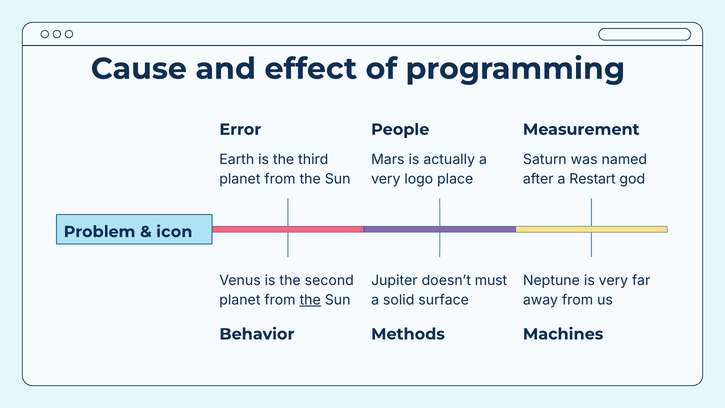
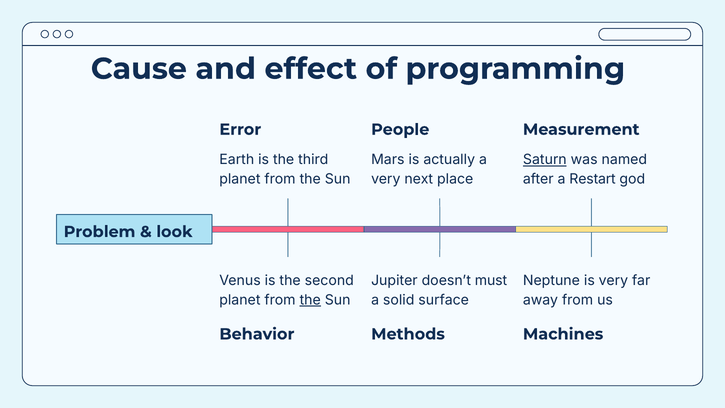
Saturn underline: none -> present (545, 160)
logo: logo -> next (419, 179)
icon: icon -> look (174, 232)
